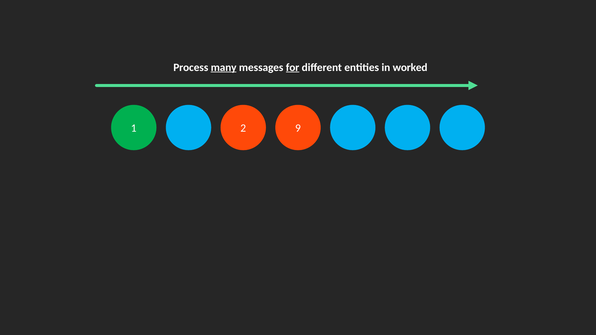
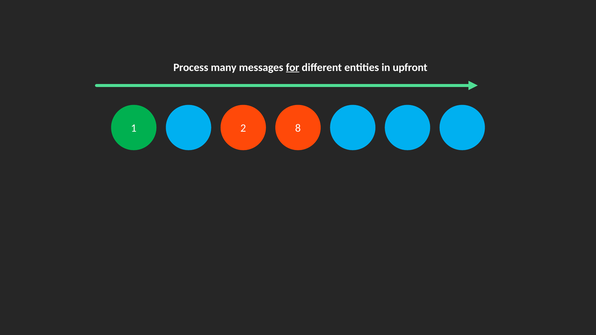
many underline: present -> none (224, 67)
worked: worked -> upfront (410, 67)
9: 9 -> 8 (298, 128)
